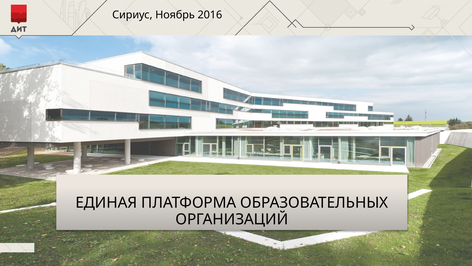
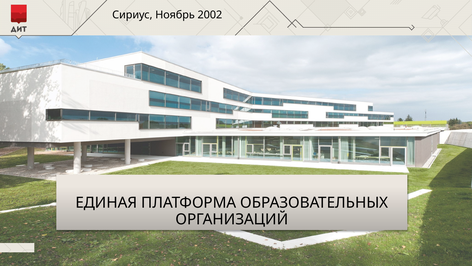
2016: 2016 -> 2002 (210, 15)
